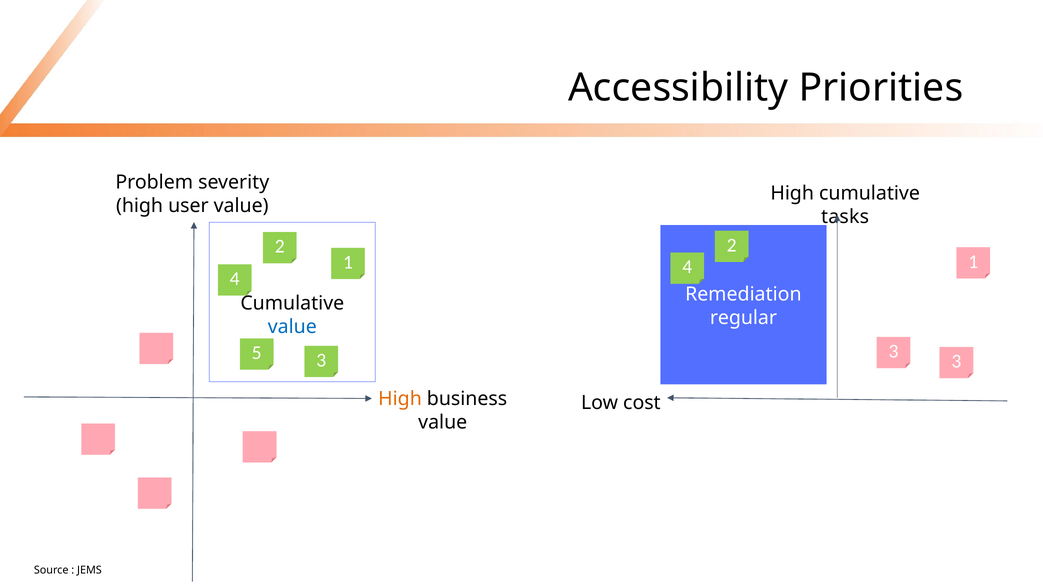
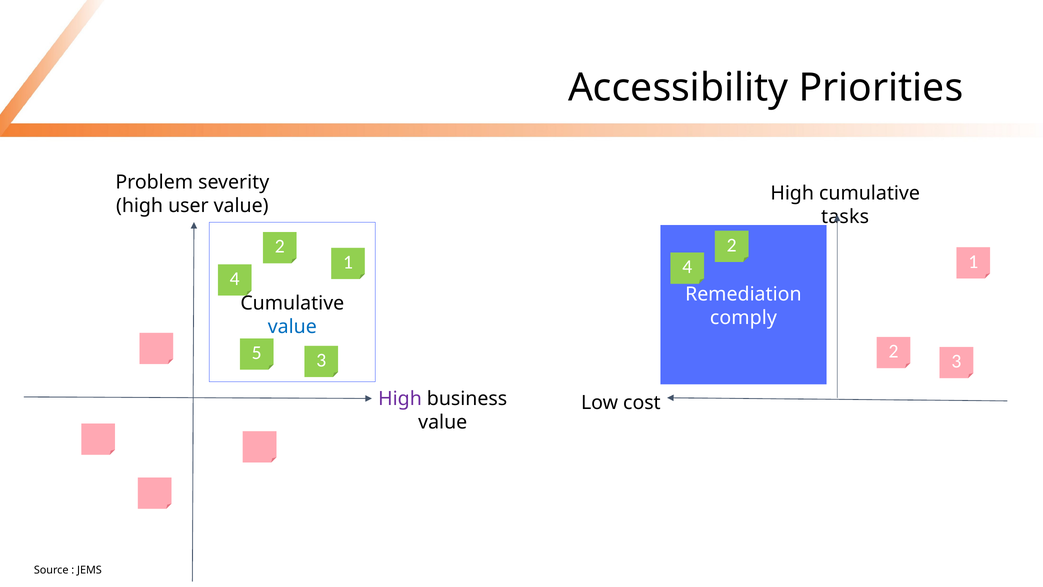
regular: regular -> comply (743, 318)
5 3: 3 -> 2 (894, 351)
High colour: orange -> purple (400, 399)
